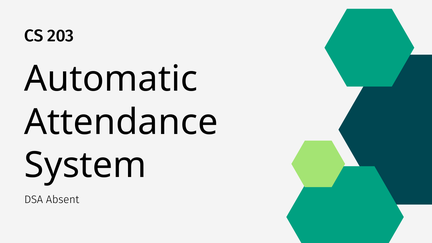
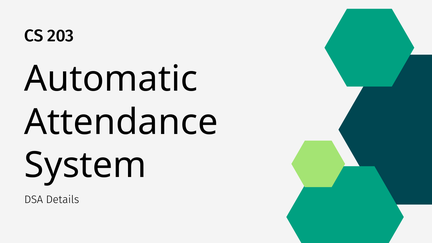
Absent: Absent -> Details (63, 200)
